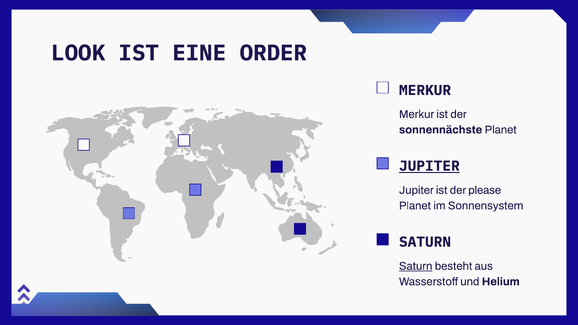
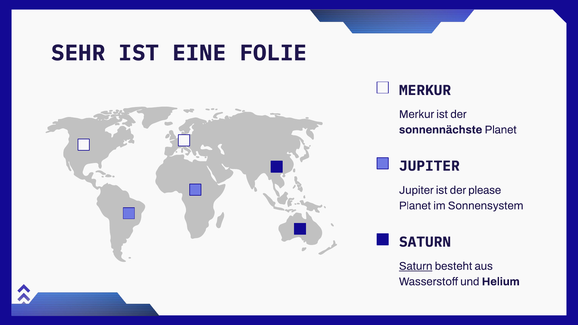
LOOK: LOOK -> SEHR (78, 53)
ORDER: ORDER -> FOLIE (273, 53)
JUPITER underline: present -> none (429, 166)
